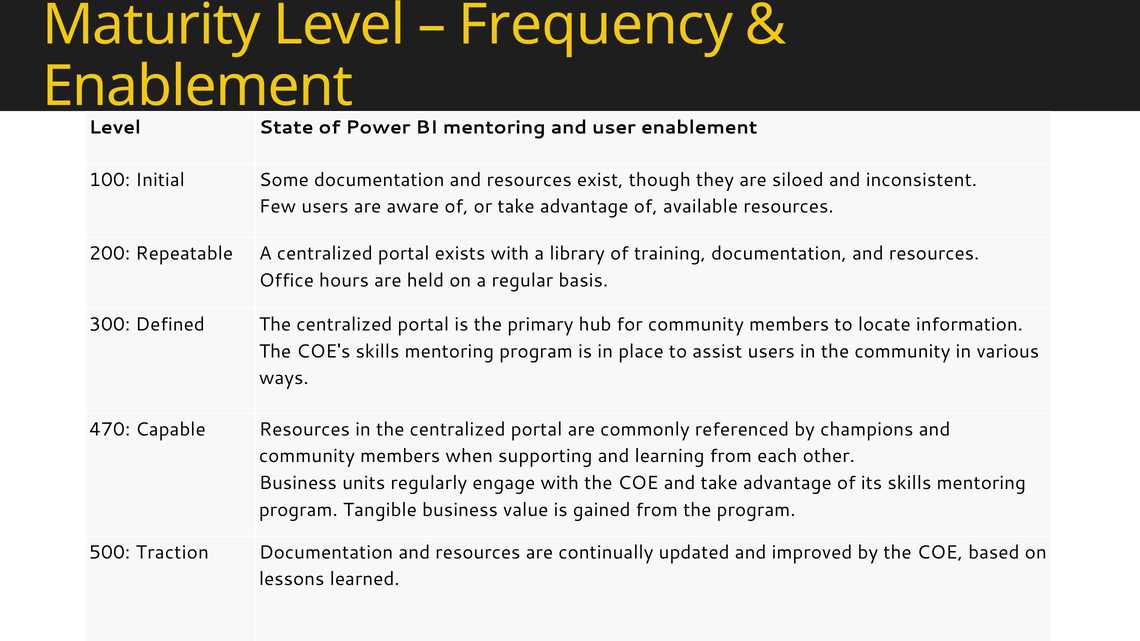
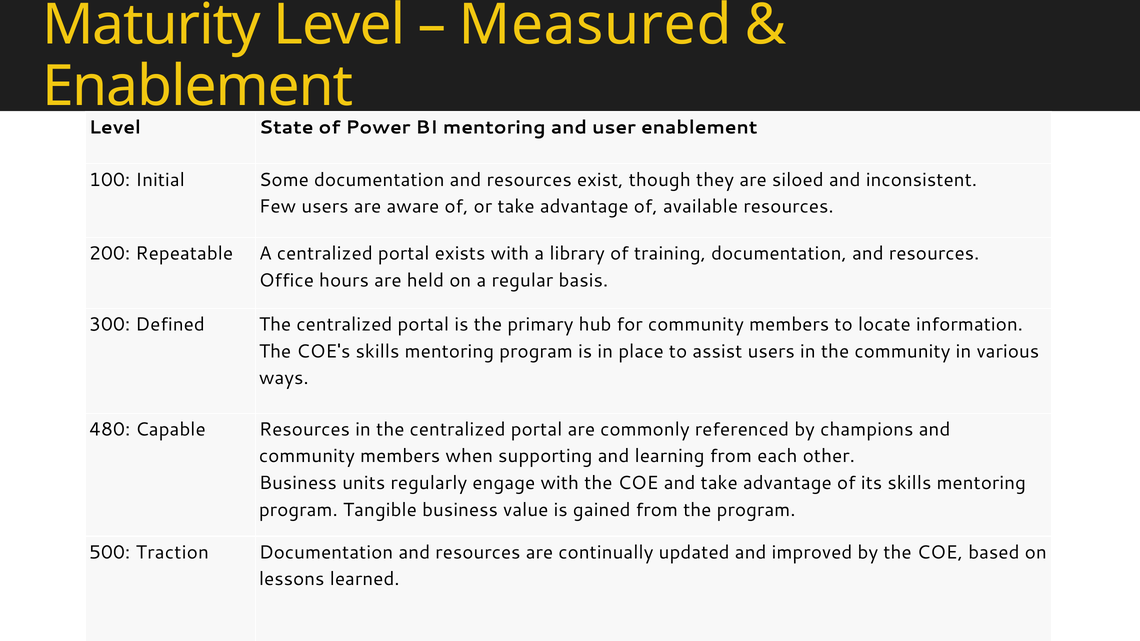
Frequency: Frequency -> Measured (595, 25)
470: 470 -> 480 (110, 430)
